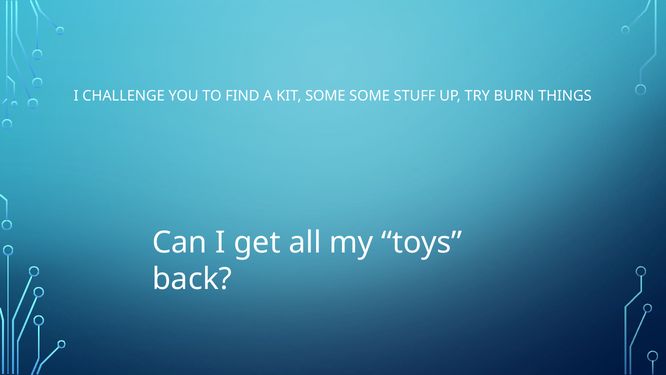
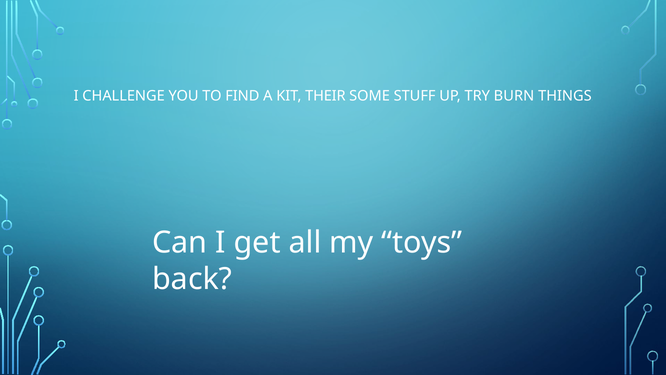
KIT SOME: SOME -> THEIR (325, 96)
